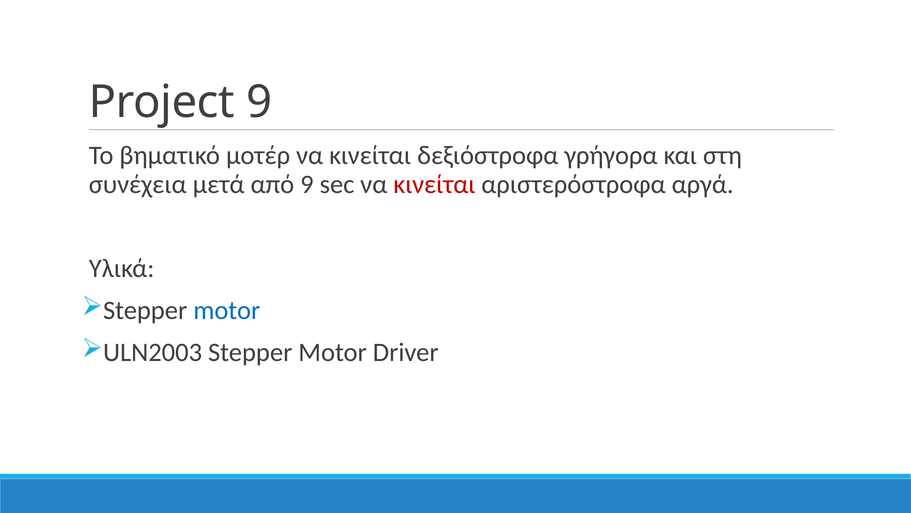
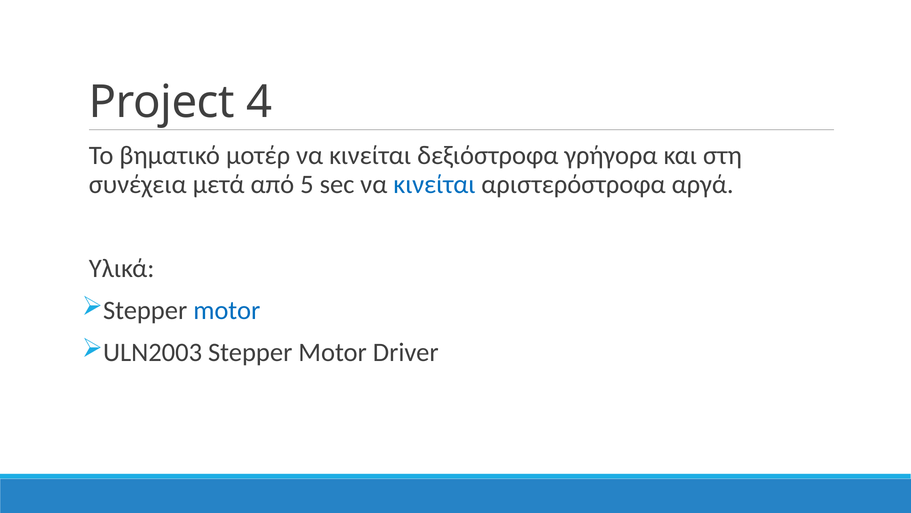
Project 9: 9 -> 4 (260, 102)
από 9: 9 -> 5 (307, 184)
κινείται colour: red -> blue (434, 184)
